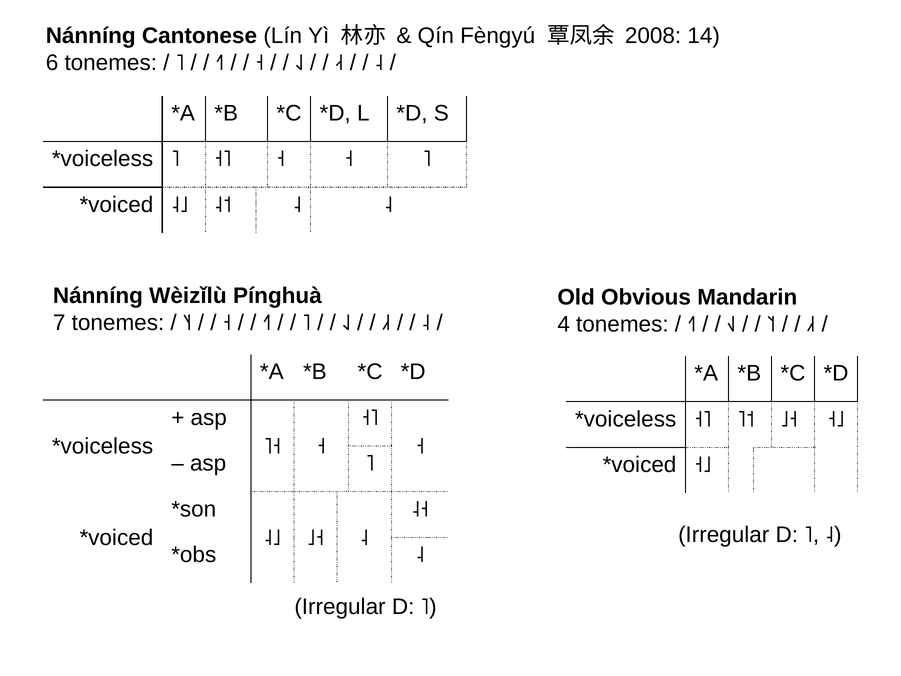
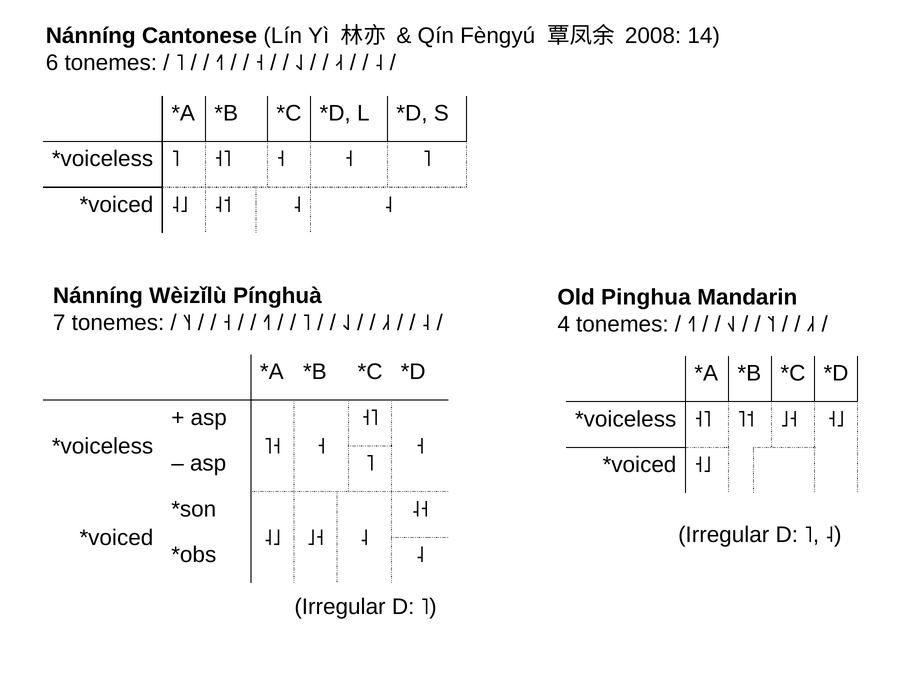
Obvious: Obvious -> Pinghua (646, 297)
